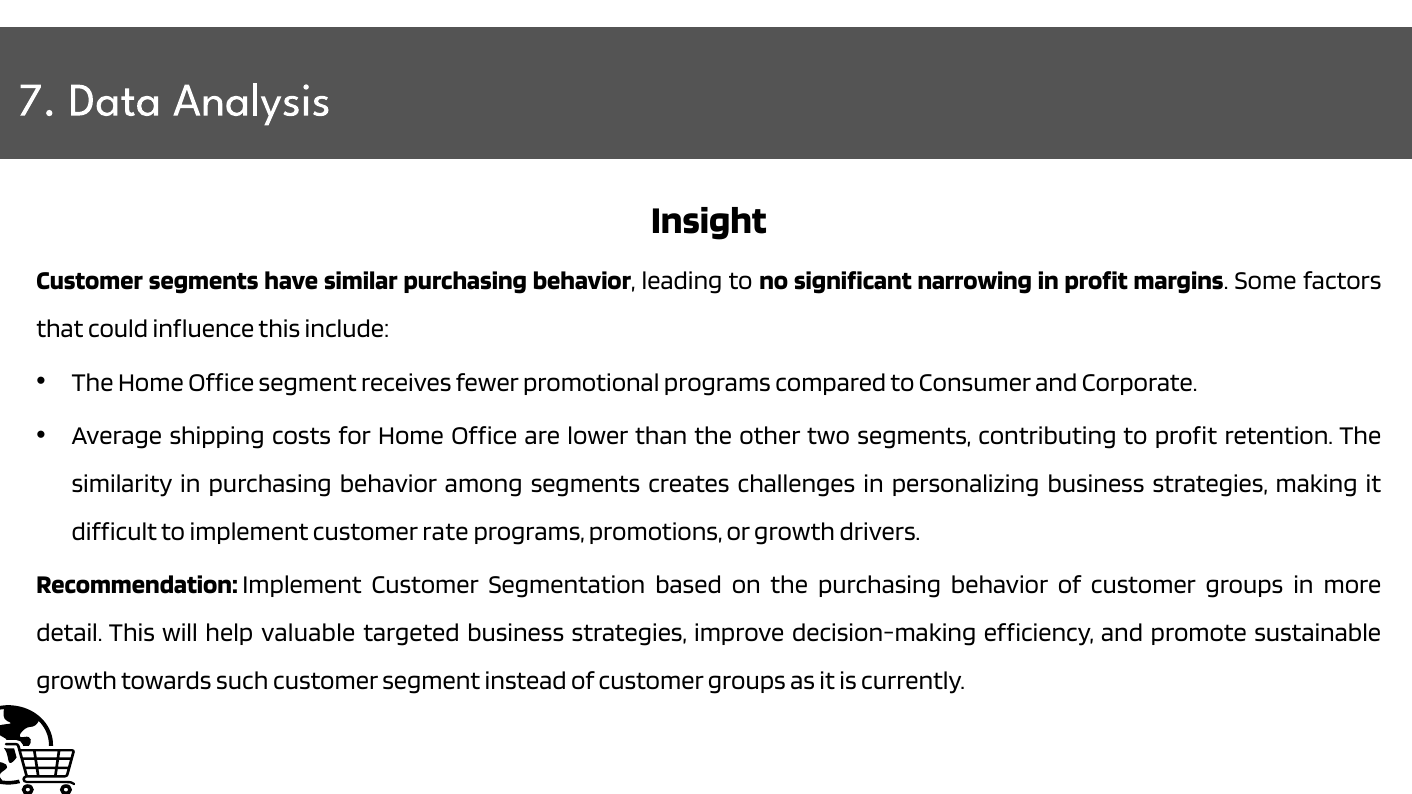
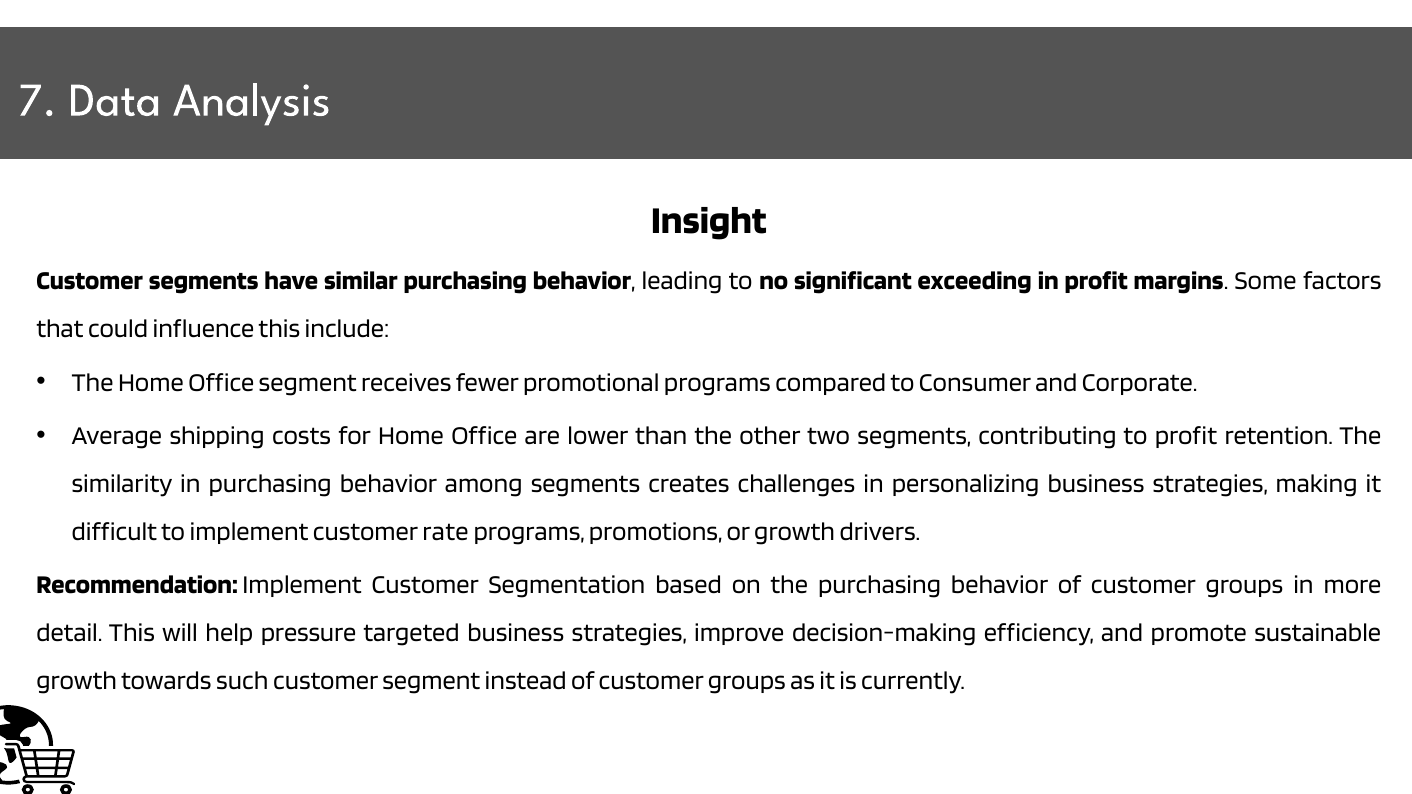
narrowing: narrowing -> exceeding (975, 281)
valuable: valuable -> pressure (309, 633)
